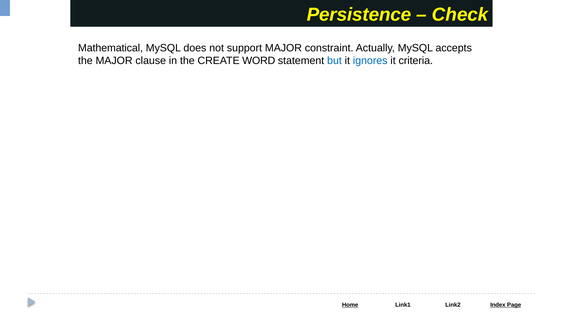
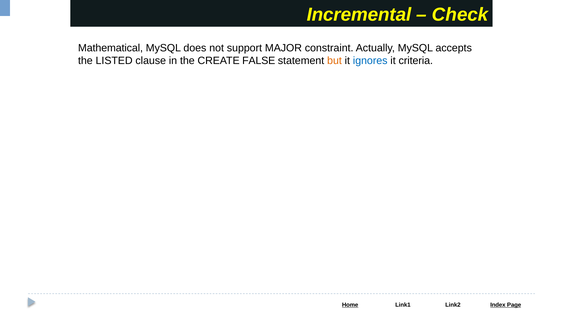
Persistence: Persistence -> Incremental (359, 15)
the MAJOR: MAJOR -> LISTED (114, 61)
WORD: WORD -> FALSE (259, 61)
but colour: blue -> orange (334, 61)
